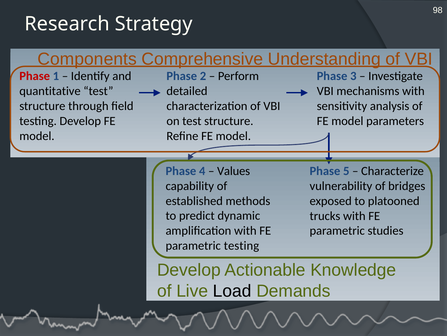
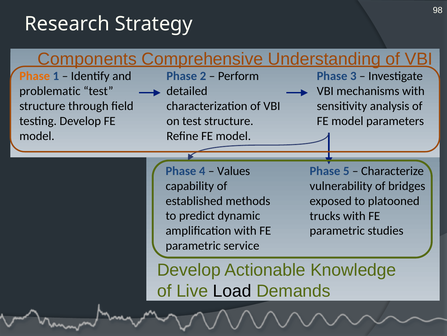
Phase colour: red -> orange (35, 76)
quantitative: quantitative -> problematic (50, 91)
parametric testing: testing -> service (241, 245)
